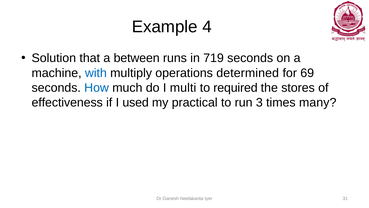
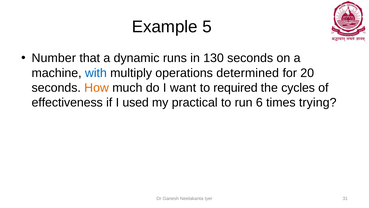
4: 4 -> 5 (207, 27)
Solution: Solution -> Number (54, 58)
between: between -> dynamic (137, 58)
719: 719 -> 130 (214, 58)
69: 69 -> 20 (307, 73)
How colour: blue -> orange (97, 88)
multi: multi -> want (183, 88)
stores: stores -> cycles (298, 88)
3: 3 -> 6 (259, 102)
many: many -> trying (318, 102)
